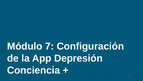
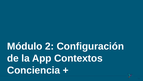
7: 7 -> 2 (50, 46)
Depresión: Depresión -> Contextos (78, 58)
